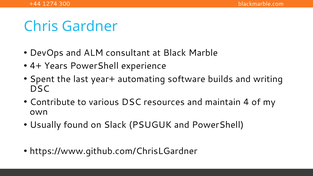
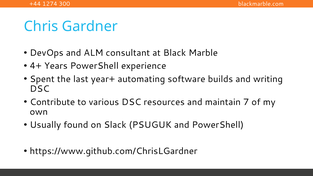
4: 4 -> 7 (246, 102)
